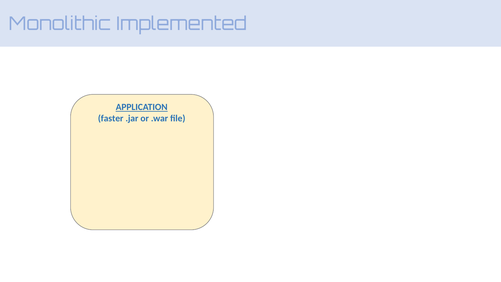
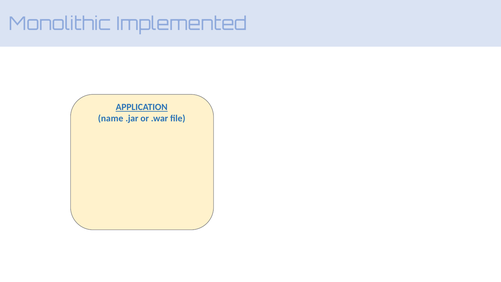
faster: faster -> name (111, 118)
